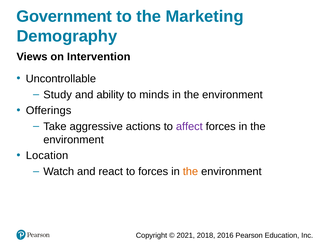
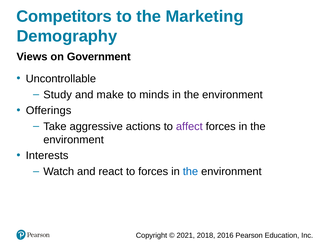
Government: Government -> Competitors (64, 17)
Intervention: Intervention -> Government (99, 57)
ability: ability -> make (110, 95)
Location: Location -> Interests (47, 156)
the colour: orange -> blue (190, 172)
